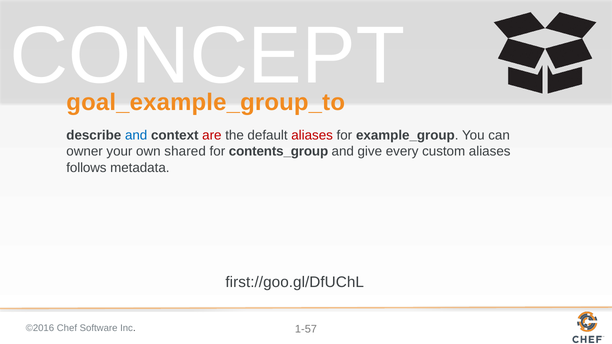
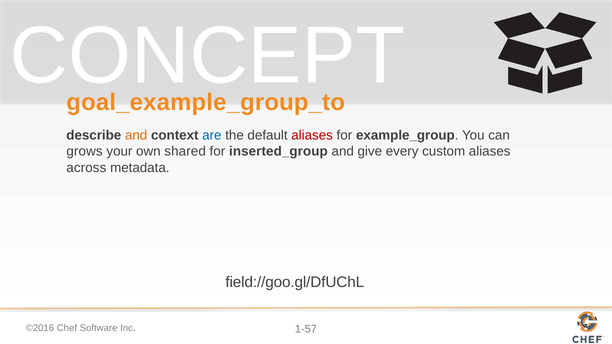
and colour: blue -> orange (136, 136)
are colour: red -> blue (212, 136)
owner: owner -> grows (84, 152)
contents_group: contents_group -> inserted_group (278, 152)
follows: follows -> across (86, 168)
first://goo.gl/DfUChL: first://goo.gl/DfUChL -> field://goo.gl/DfUChL (295, 282)
